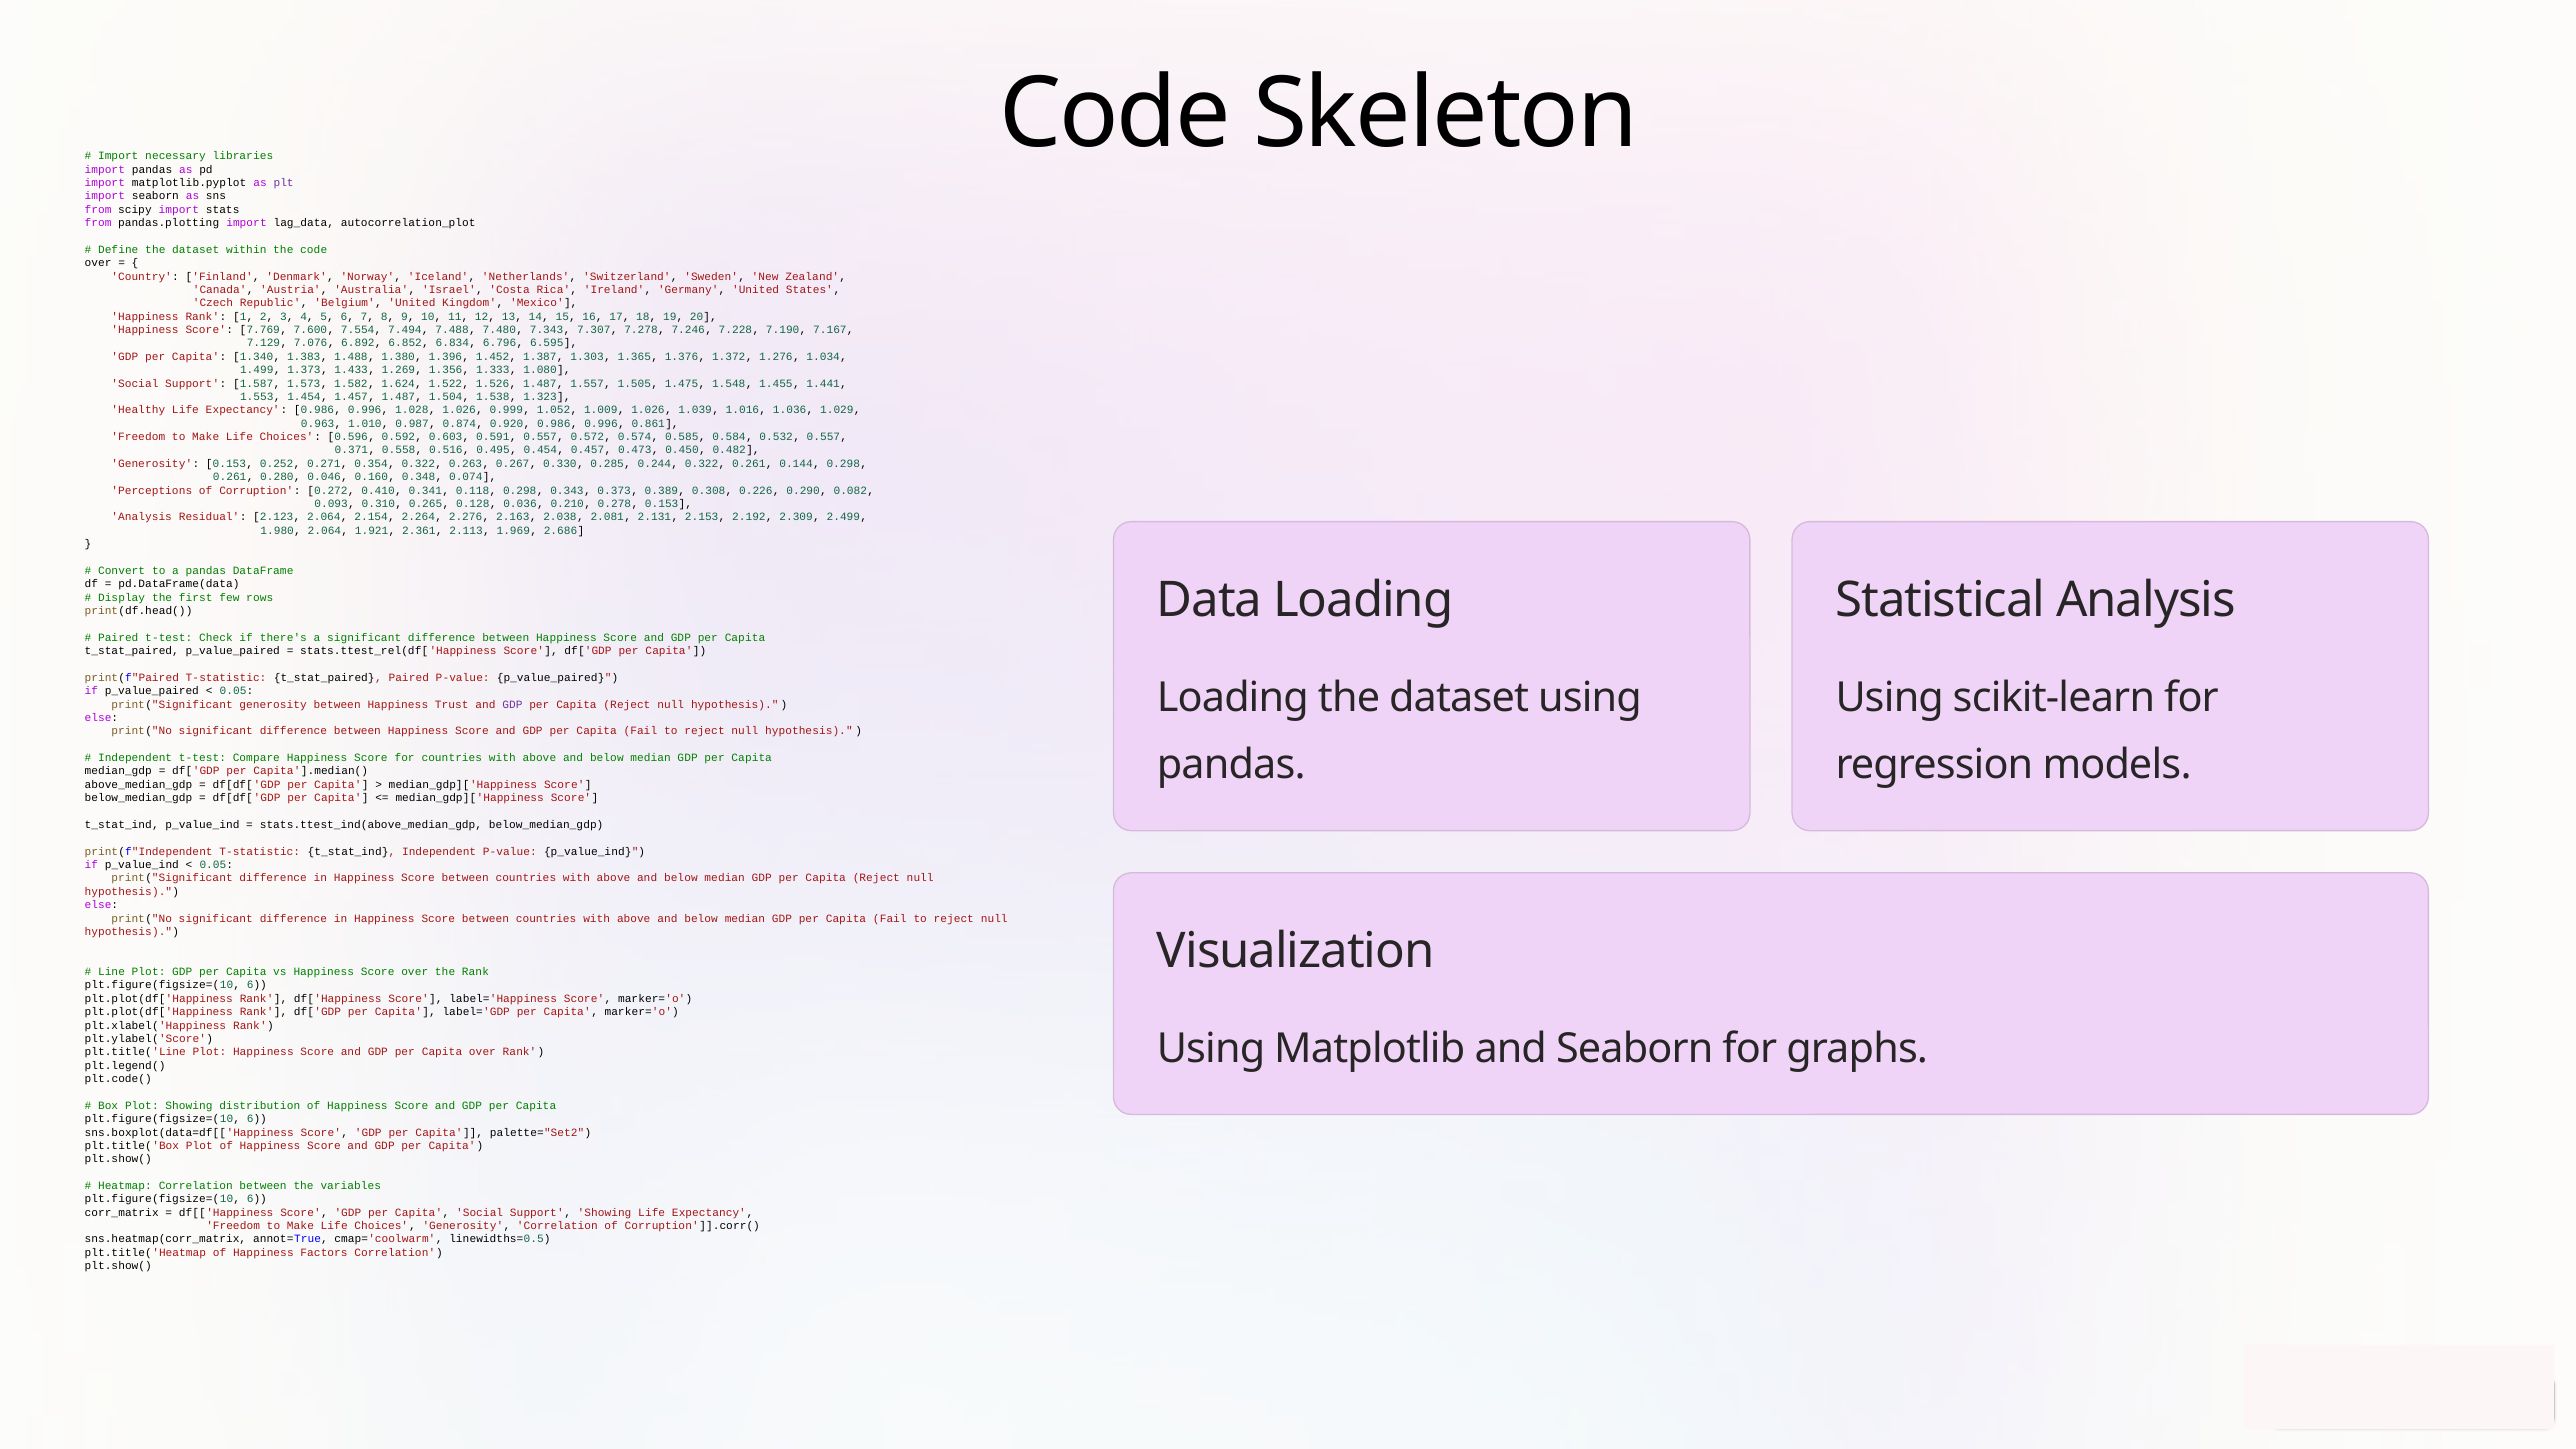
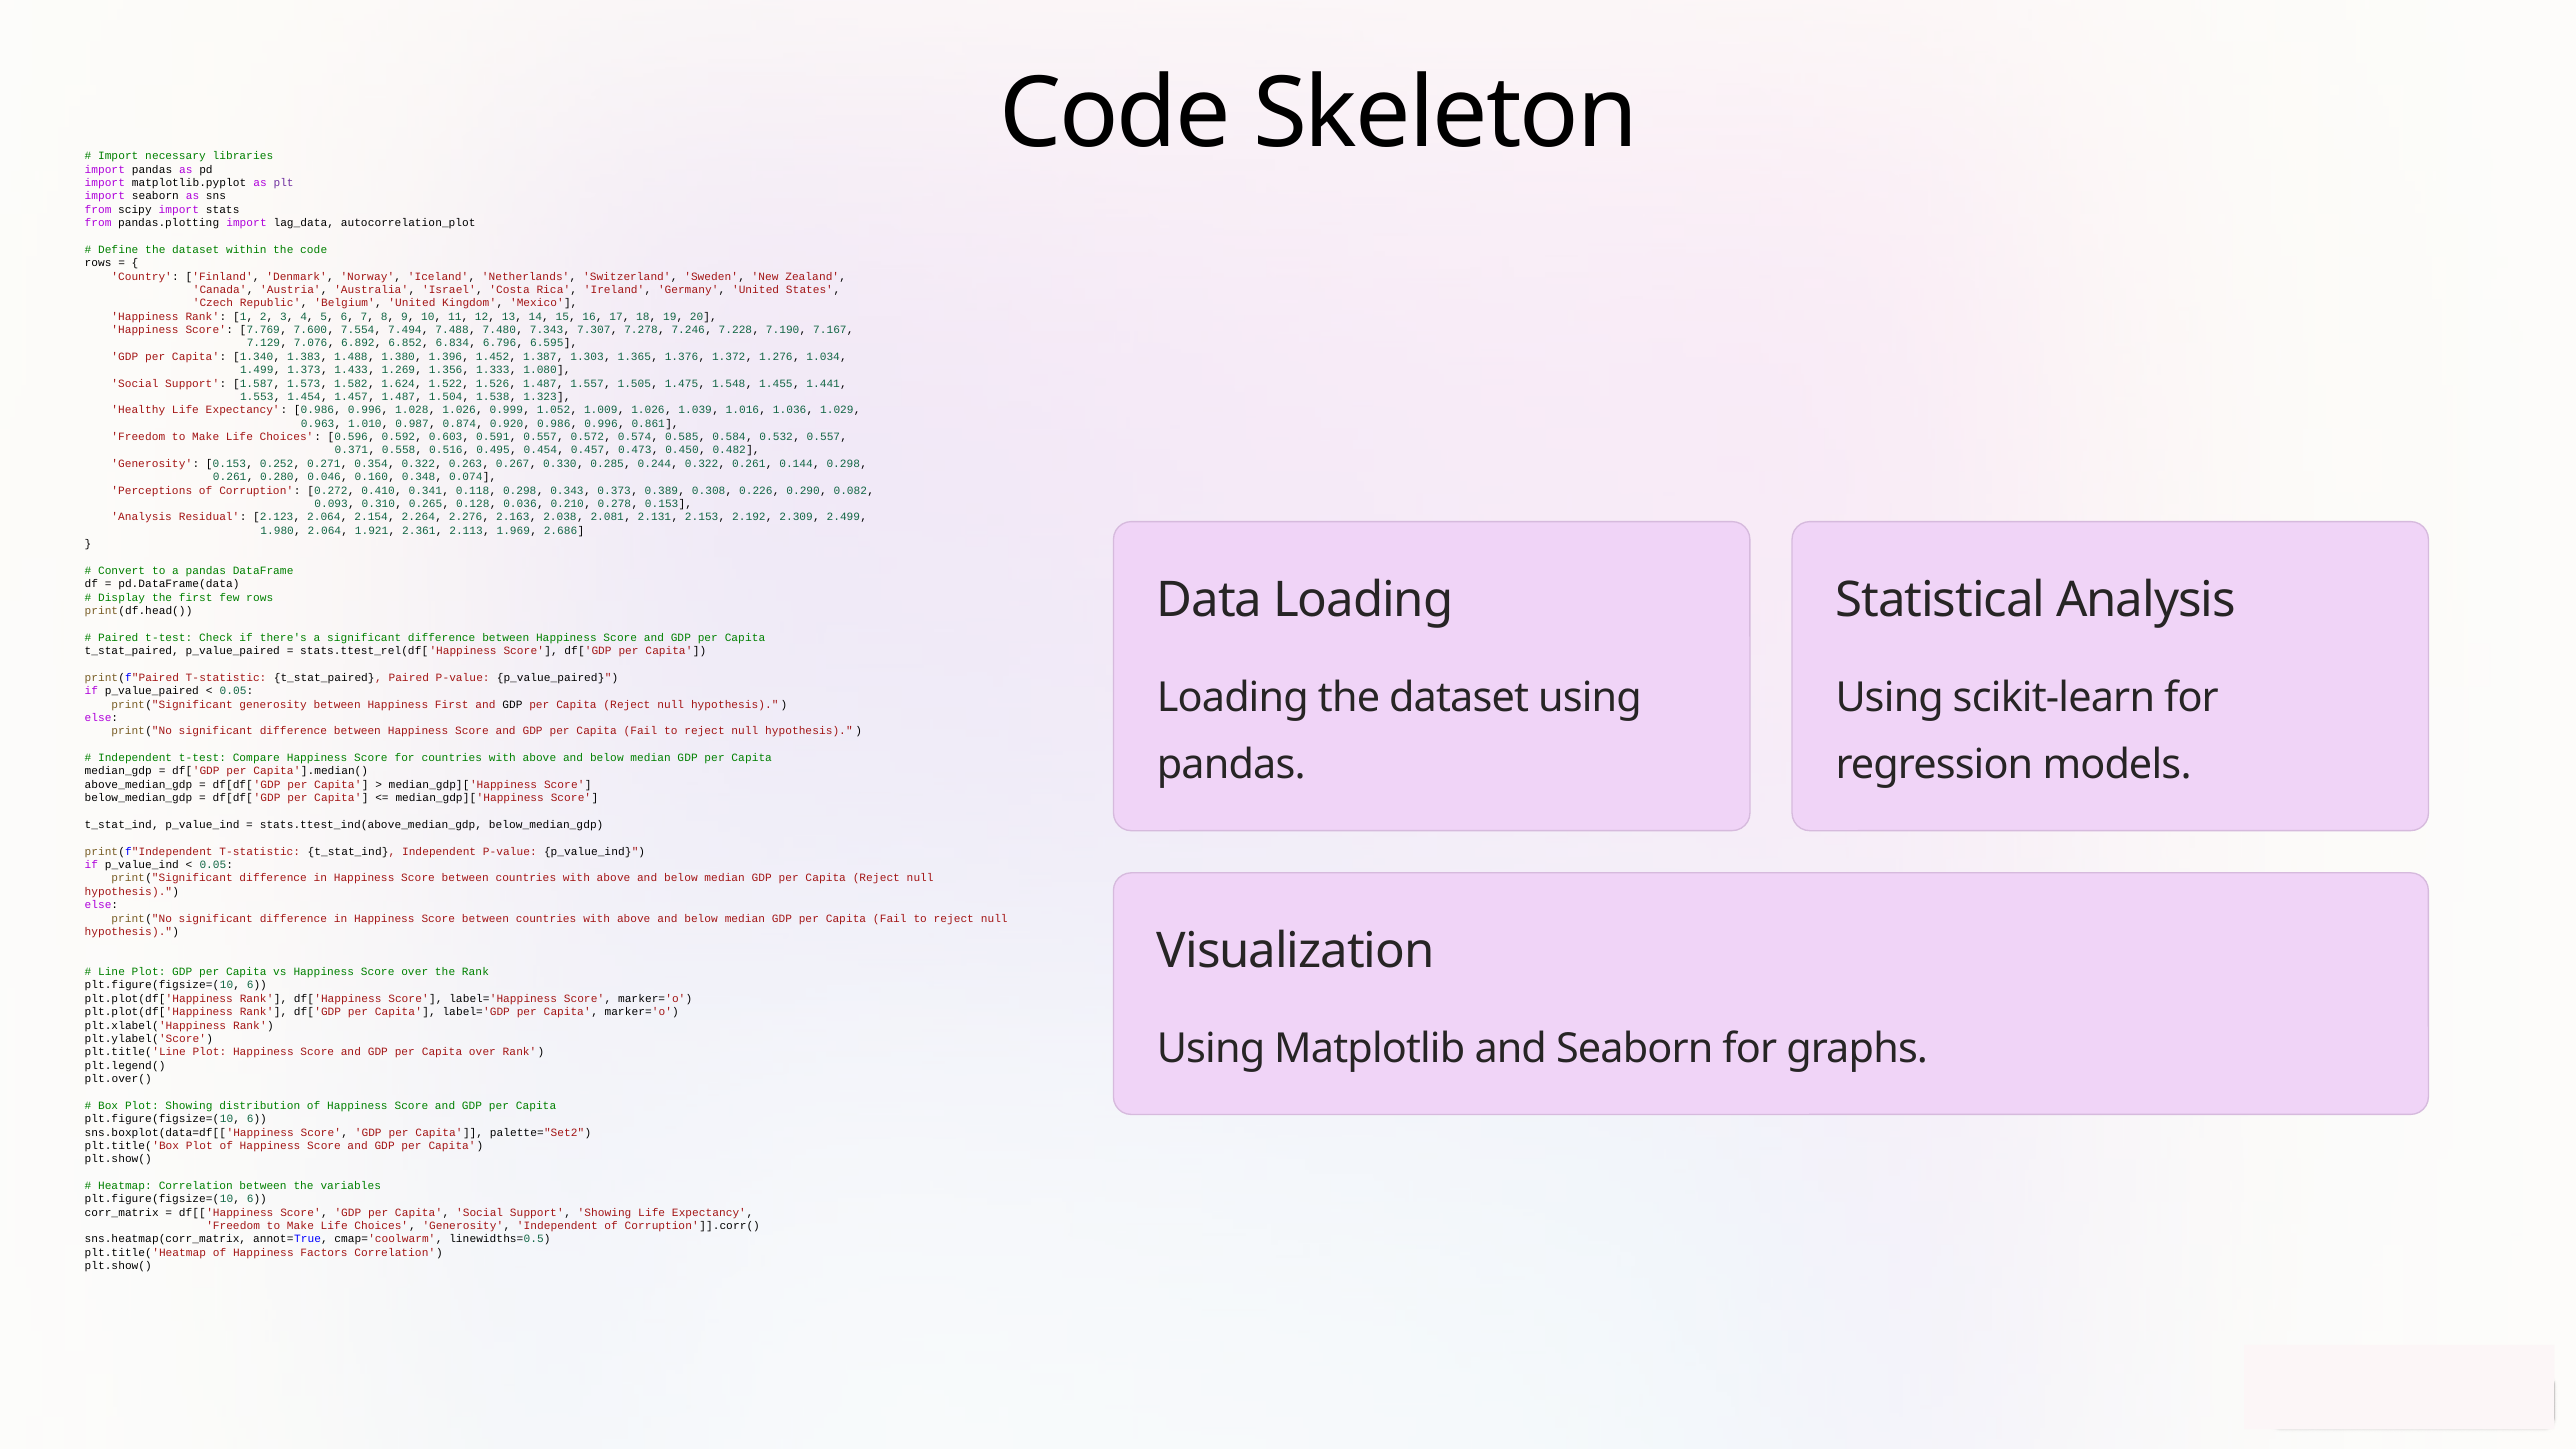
over: over -> rows (98, 263)
Happiness Trust: Trust -> First (452, 704)
GDP colour: purple -> black (512, 704)
plt.code(: plt.code( -> plt.over( (118, 1079)
Generosity Correlation: Correlation -> Independent (557, 1226)
